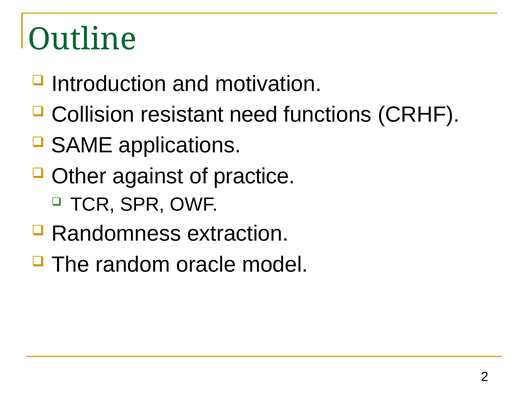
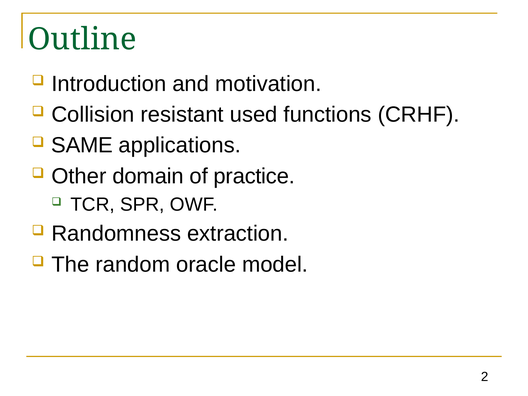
need: need -> used (254, 115)
against: against -> domain (148, 176)
